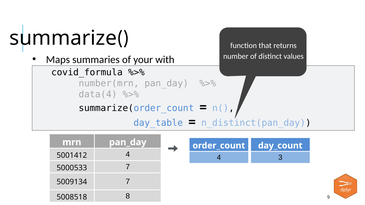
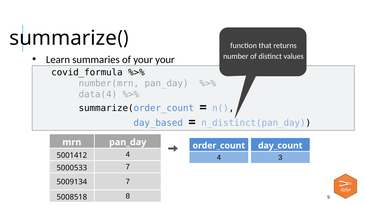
Maps: Maps -> Learn (58, 60)
your with: with -> your (165, 60)
day_table: day_table -> day_based (158, 123)
